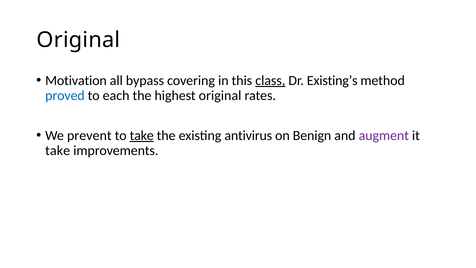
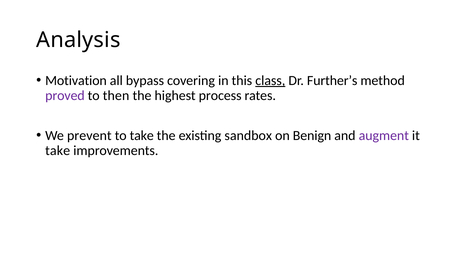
Original: Original -> Analysis (78, 40)
Existing’s: Existing’s -> Further’s (332, 80)
proved colour: blue -> purple (65, 95)
each: each -> then (116, 95)
highest original: original -> process (220, 95)
take underline: present -> none (142, 135)
antivirus: antivirus -> sandbox (248, 135)
